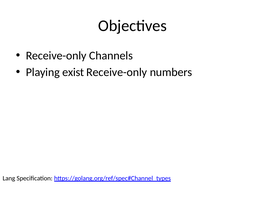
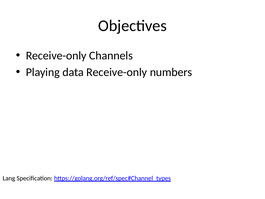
exist: exist -> data (73, 72)
